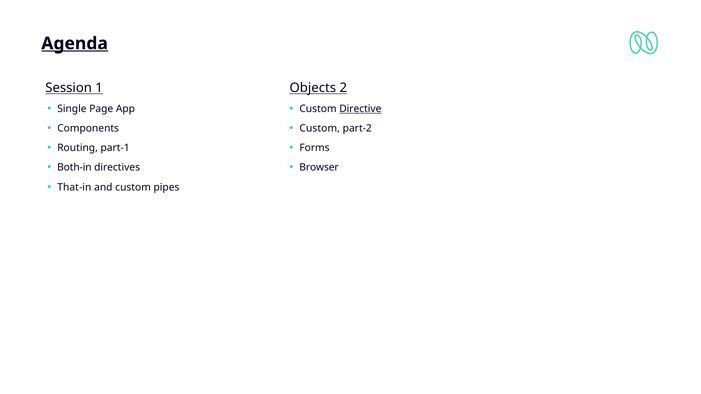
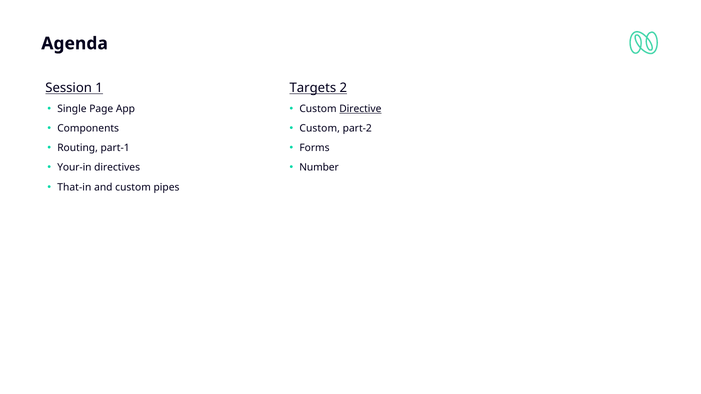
Agenda underline: present -> none (75, 44)
Objects: Objects -> Targets (313, 88)
Browser: Browser -> Number (319, 168)
Both-in: Both-in -> Your-in (74, 168)
